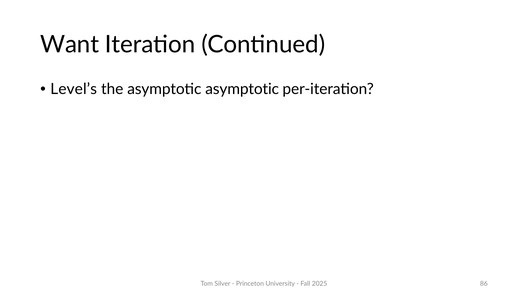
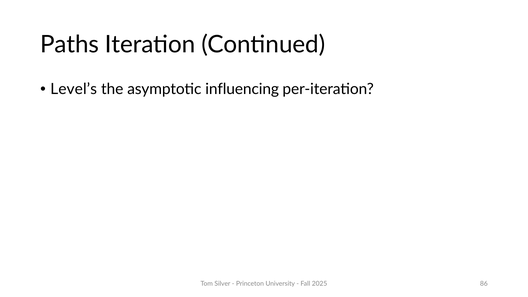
Want: Want -> Paths (70, 44)
asymptotic asymptotic: asymptotic -> influencing (242, 89)
